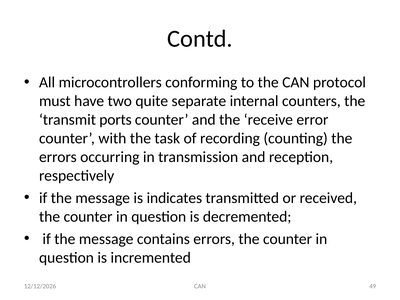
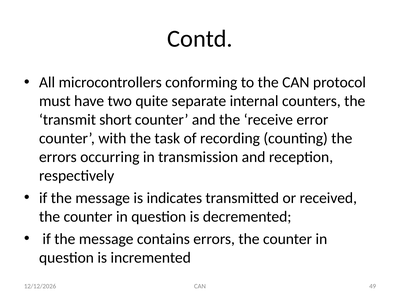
ports: ports -> short (116, 120)
